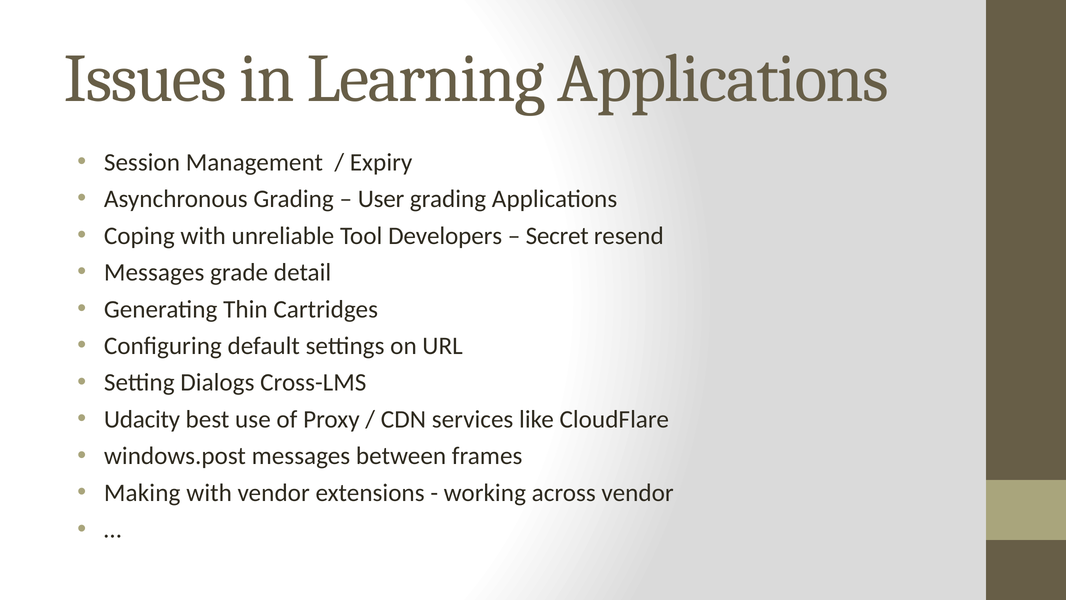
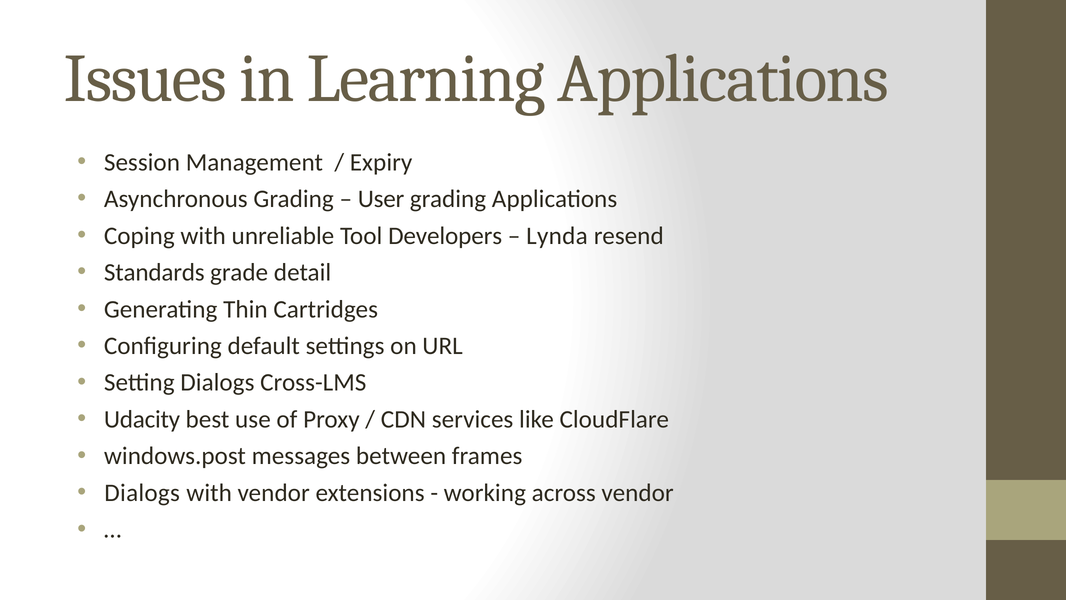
Secret: Secret -> Lynda (557, 236)
Messages: Messages -> Standards (154, 272)
Making: Making -> Dialogs (142, 493)
